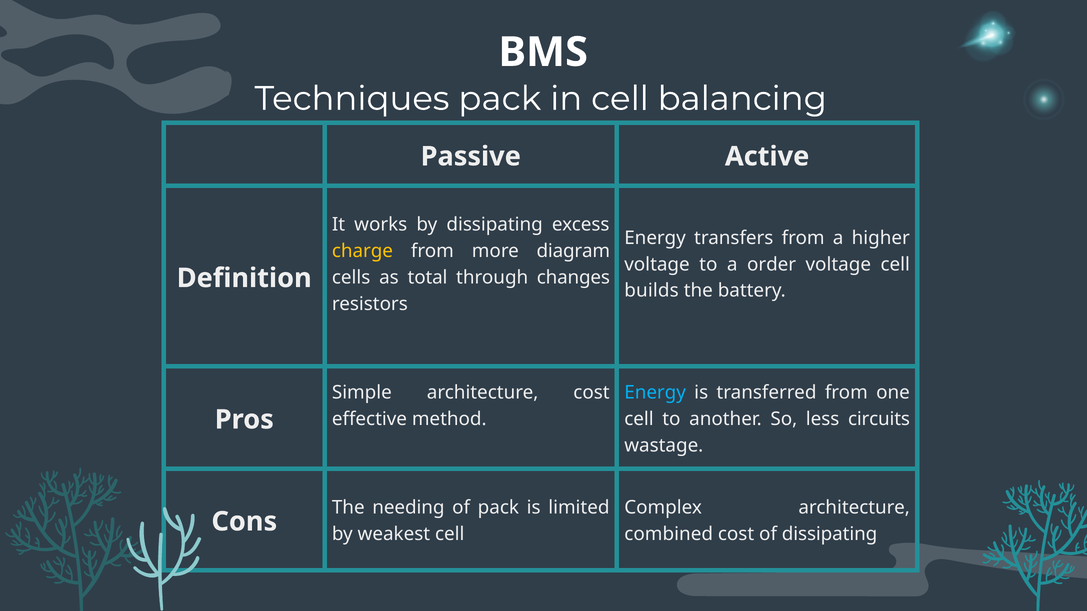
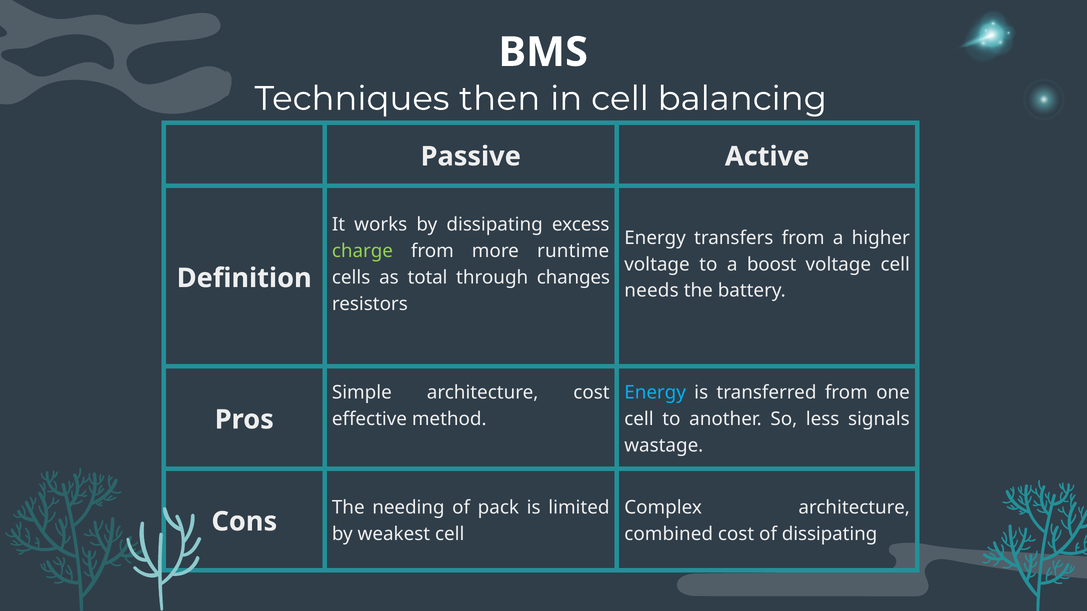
Techniques pack: pack -> then (500, 99)
charge colour: yellow -> light green (362, 251)
diagram: diagram -> runtime (573, 251)
order: order -> boost (772, 265)
builds: builds -> needs (652, 291)
circuits: circuits -> signals (879, 419)
